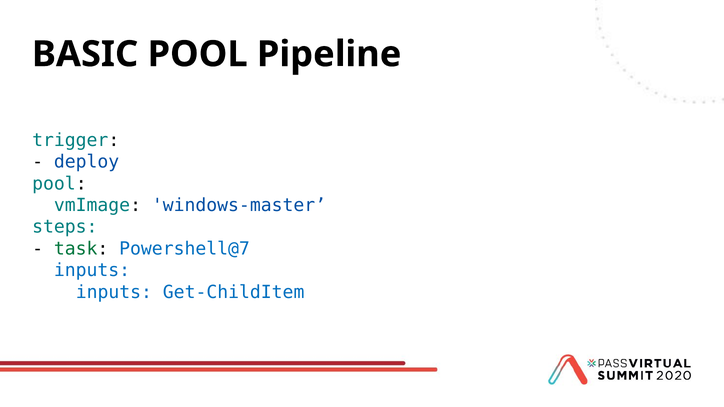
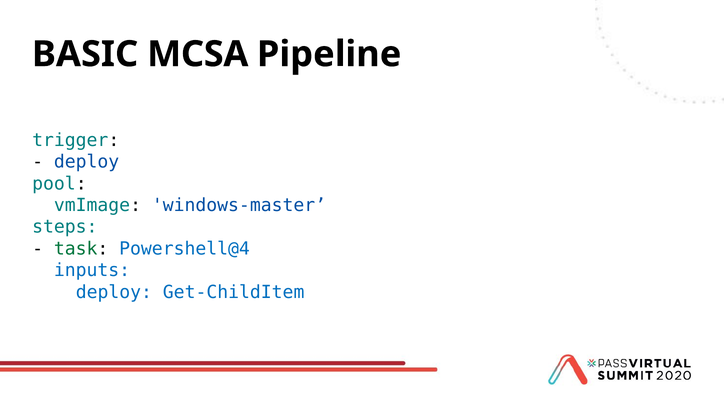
BASIC POOL: POOL -> MCSA (198, 54)
Powershell@7: Powershell@7 -> Powershell@4 (185, 249)
inputs: inputs -> deploy (114, 292)
